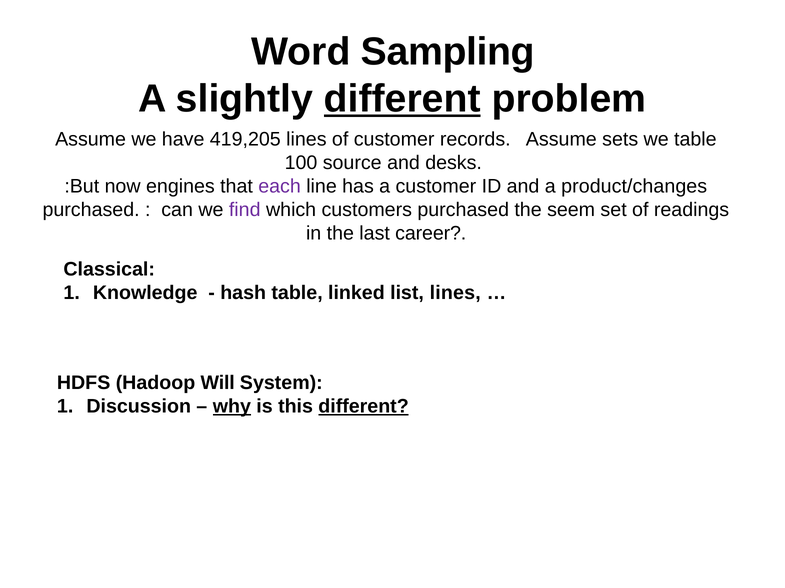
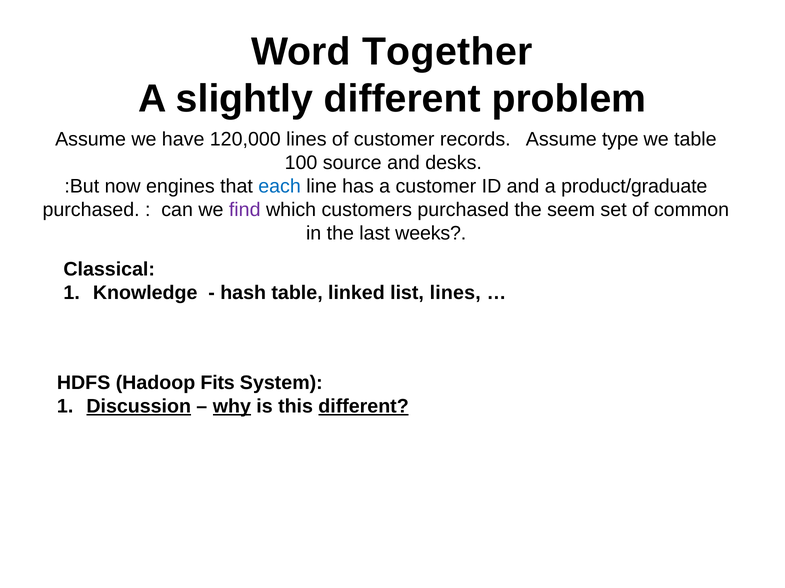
Sampling: Sampling -> Together (447, 52)
different underline: present -> none (402, 99)
419,205: 419,205 -> 120,000 (245, 140)
sets: sets -> type (620, 140)
each colour: purple -> blue (280, 187)
product/changes: product/changes -> product/graduate (634, 187)
readings: readings -> common (692, 210)
career: career -> weeks (431, 234)
Will: Will -> Fits (218, 383)
Discussion underline: none -> present (139, 407)
